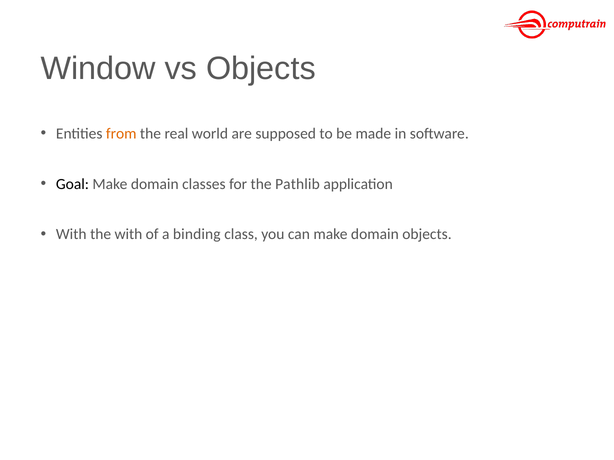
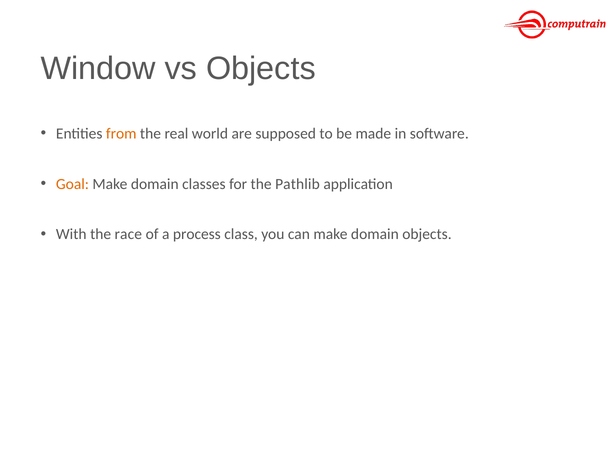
Goal colour: black -> orange (72, 184)
the with: with -> race (128, 235)
binding: binding -> process (197, 235)
